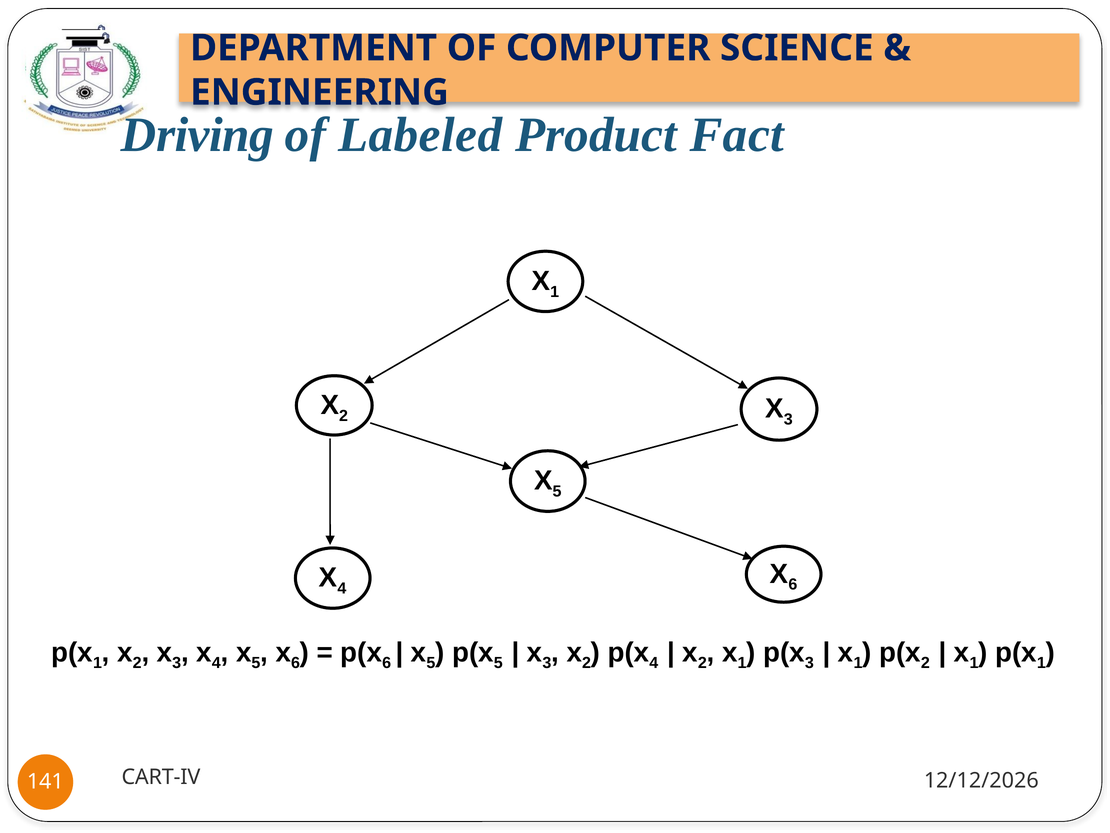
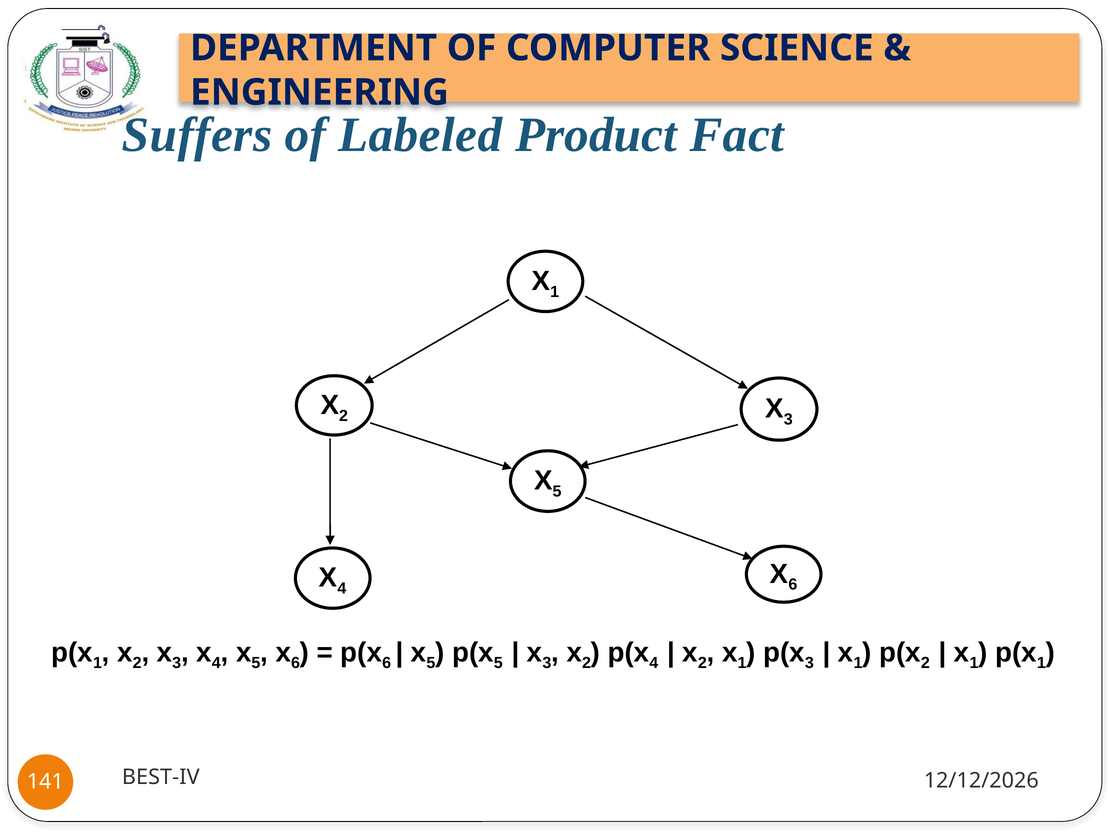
Driving: Driving -> Suffers (197, 135)
CART-IV: CART-IV -> BEST-IV (161, 777)
